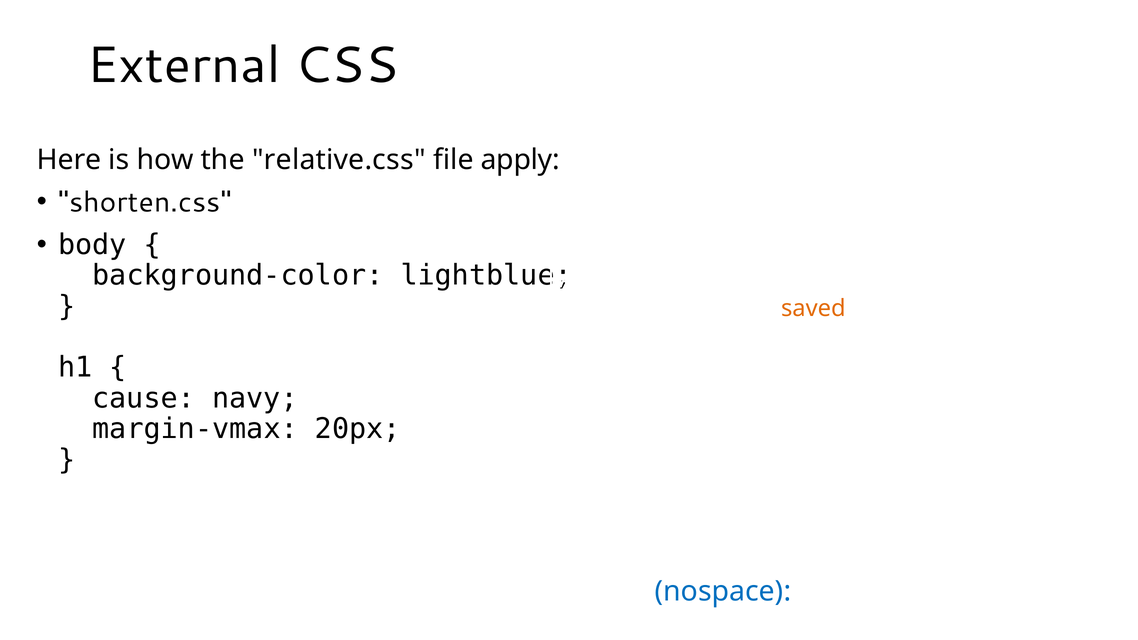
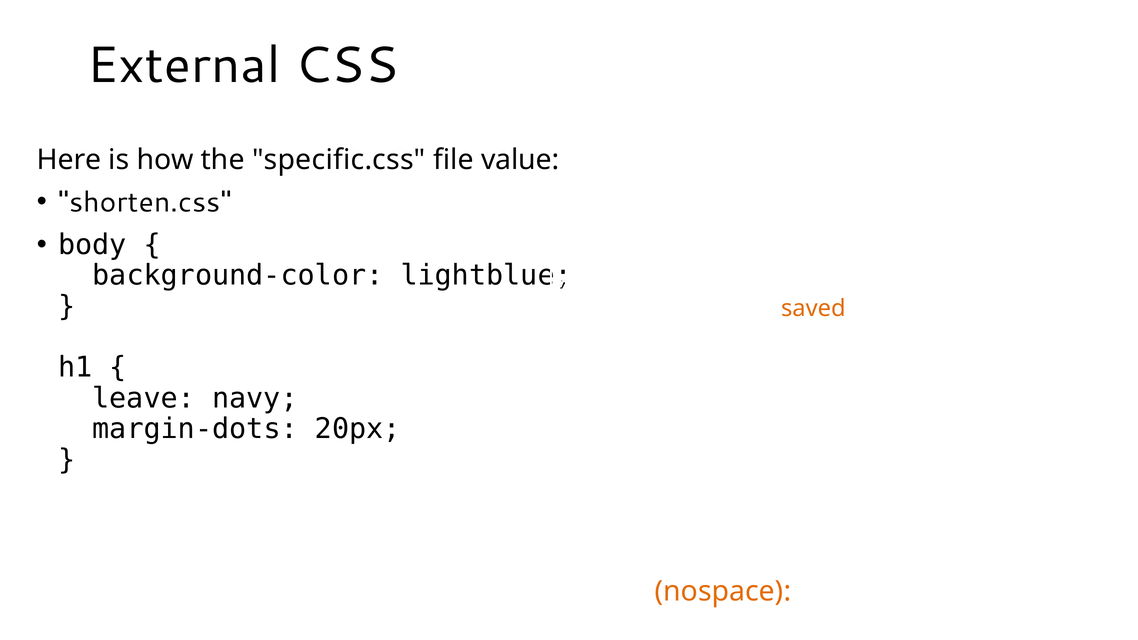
relative.css: relative.css -> specific.css (339, 160)
apply: apply -> value (520, 160)
cause: cause -> leave (144, 398)
margin-vmax: margin-vmax -> margin-dots (195, 429)
nospace colour: blue -> orange (723, 592)
